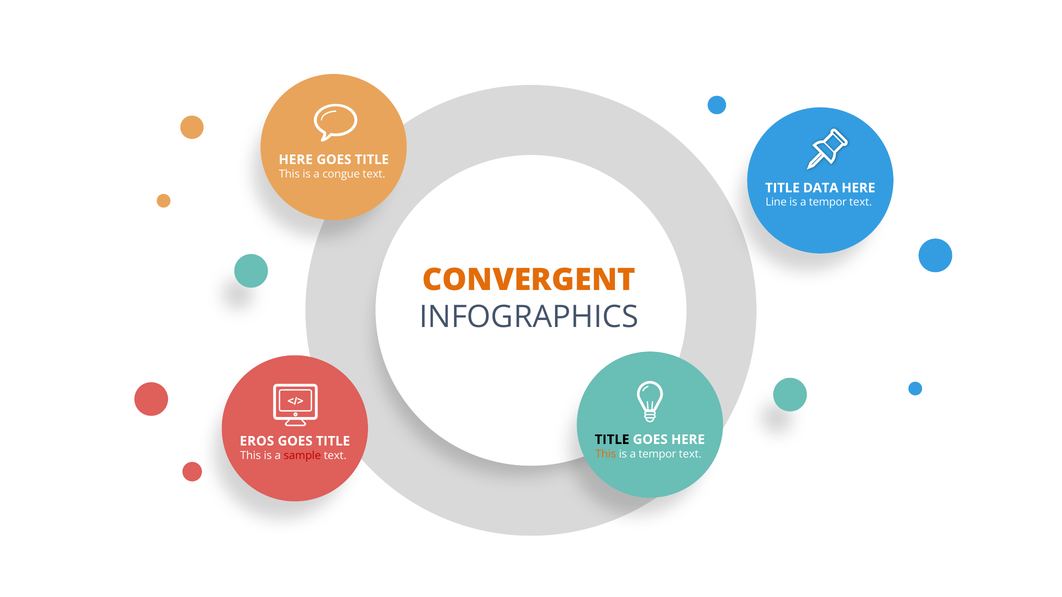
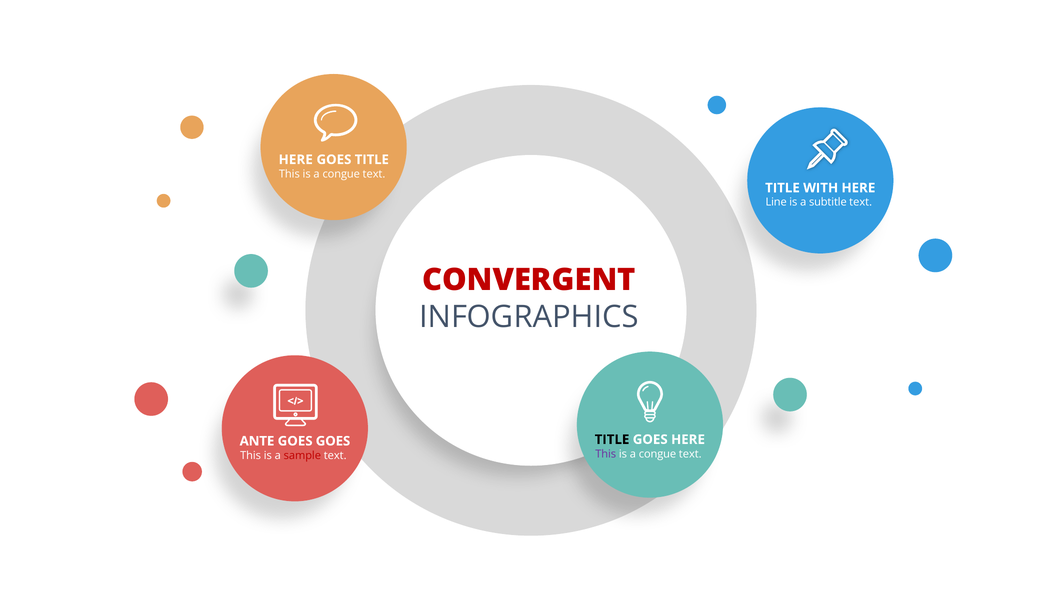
DATA: DATA -> WITH (821, 188)
tempor: tempor -> subtitle (828, 202)
CONVERGENT colour: orange -> red (529, 280)
EROS: EROS -> ANTE (257, 441)
TITLE: TITLE -> GOES (333, 441)
This colour: orange -> purple (606, 454)
tempor: tempor -> congue (657, 454)
